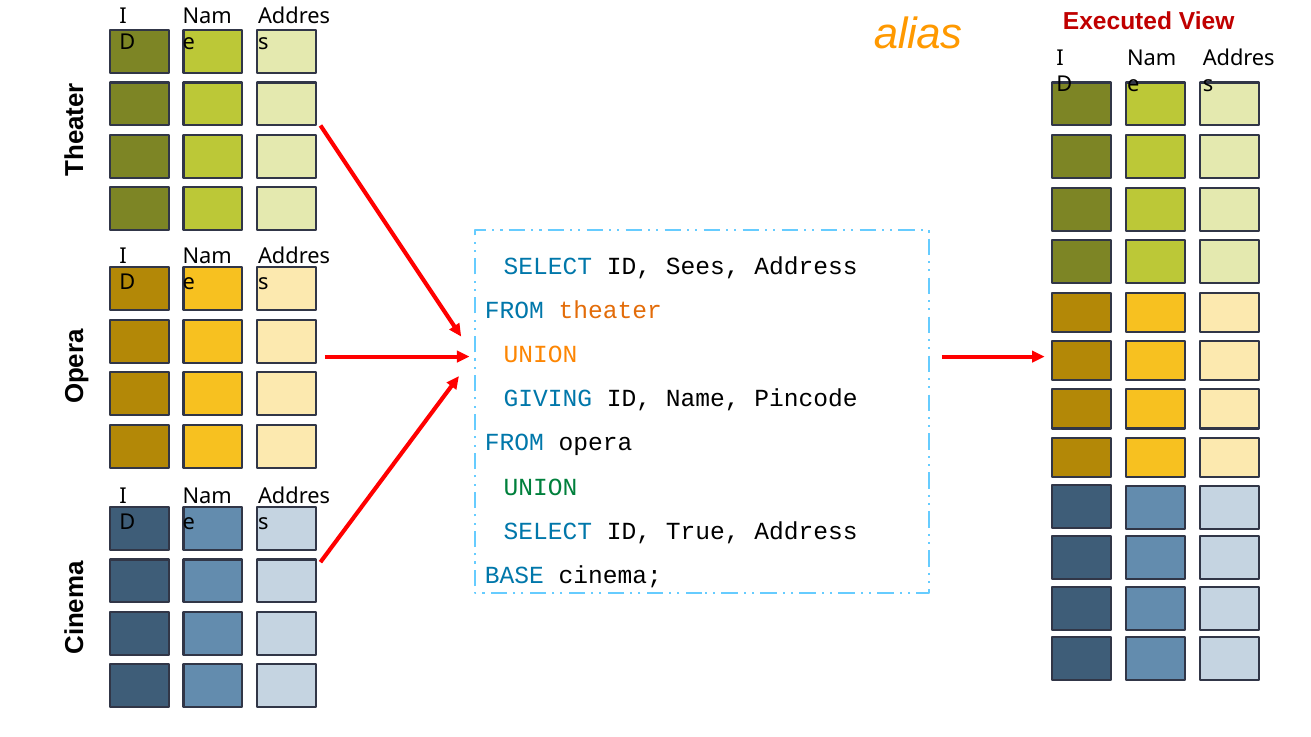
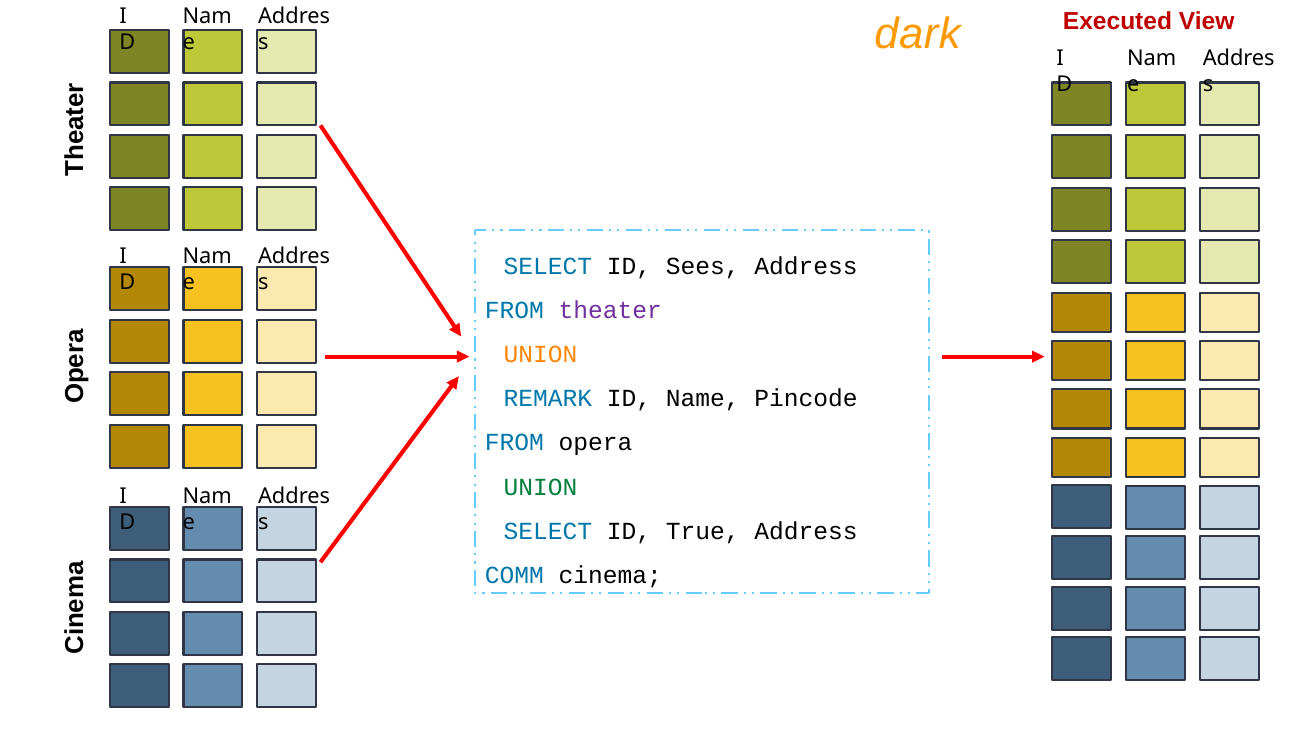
alias: alias -> dark (918, 34)
theater colour: orange -> purple (610, 310)
GIVING: GIVING -> REMARK (548, 399)
BASE: BASE -> COMM (514, 576)
